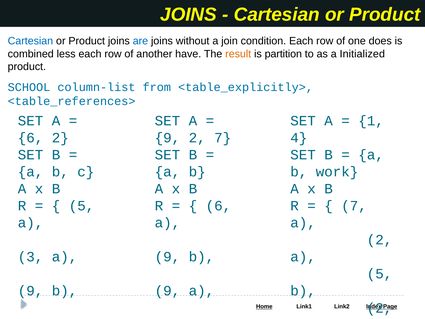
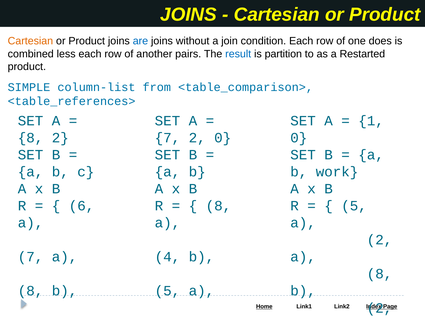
Cartesian colour: blue -> orange (30, 41)
have: have -> pairs (188, 54)
result colour: orange -> blue (238, 54)
Initialized: Initialized -> Restarted (362, 54)
SCHOOL: SCHOOL -> SIMPLE (29, 87)
<table_explicitly>: <table_explicitly> -> <table_comparison> (246, 87)
6: 6 -> 8 (31, 138)
9: 9 -> 7 (167, 138)
2 7: 7 -> 0 (223, 138)
4: 4 -> 0 (299, 138)
5: 5 -> 6 (82, 206)
6: 6 -> 8 (218, 206)
7: 7 -> 5 (354, 206)
3: 3 -> 7 (31, 257)
9: 9 -> 4 (167, 257)
5: 5 -> 8 (380, 274)
9: 9 -> 8 (31, 291)
9: 9 -> 5 (167, 291)
